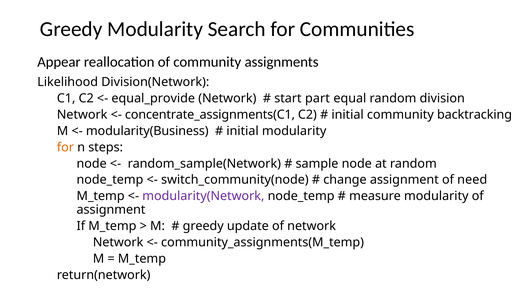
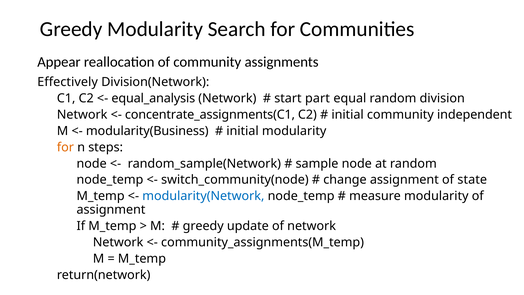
Likelihood: Likelihood -> Effectively (68, 82)
equal_provide: equal_provide -> equal_analysis (153, 98)
backtracking: backtracking -> independent (475, 115)
need: need -> state (472, 180)
modularity(Network colour: purple -> blue (203, 196)
